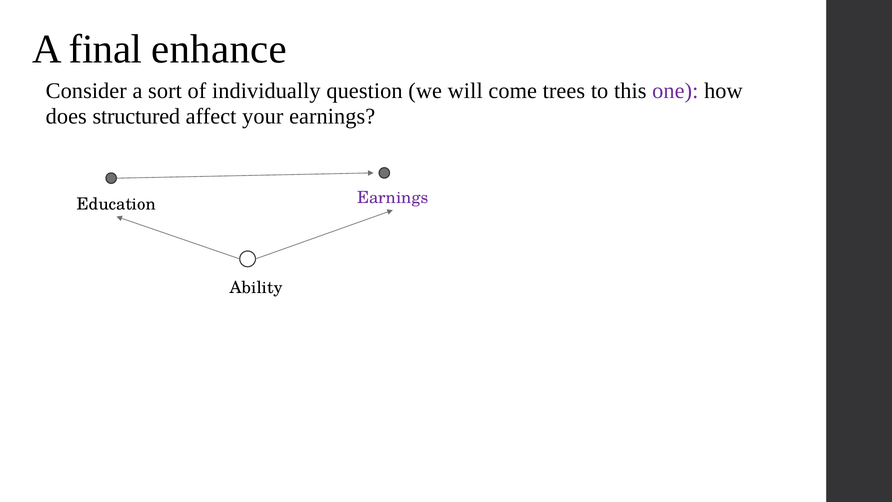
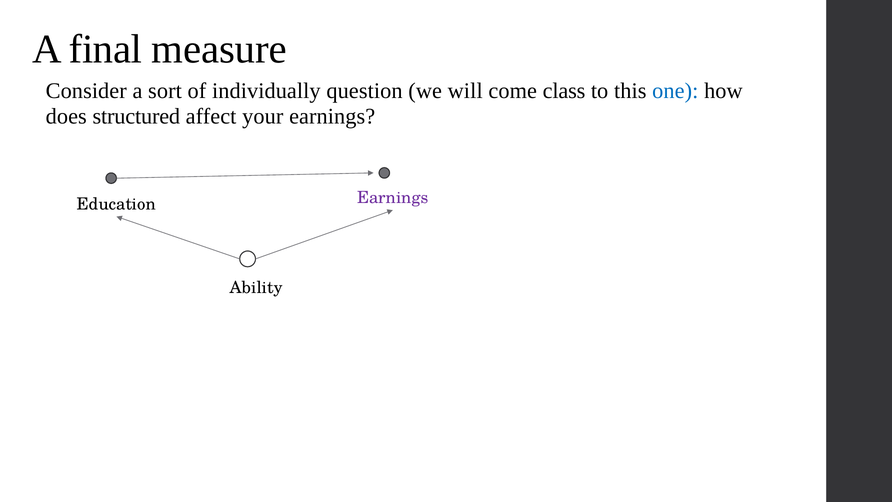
enhance: enhance -> measure (219, 49)
trees: trees -> class (564, 91)
one colour: purple -> blue (675, 91)
